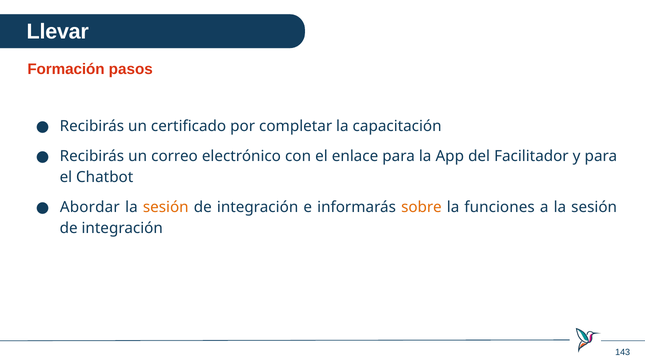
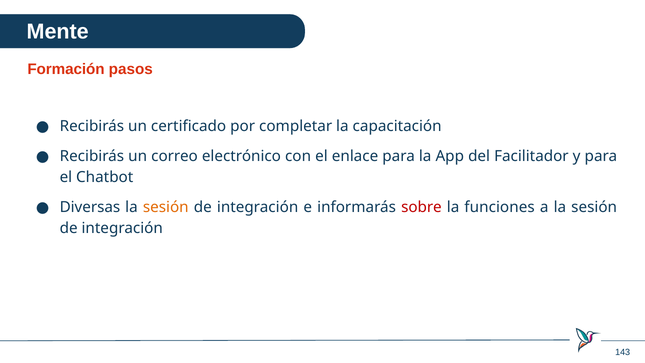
Llevar: Llevar -> Mente (58, 32)
Abordar: Abordar -> Diversas (90, 207)
sobre colour: orange -> red (421, 207)
